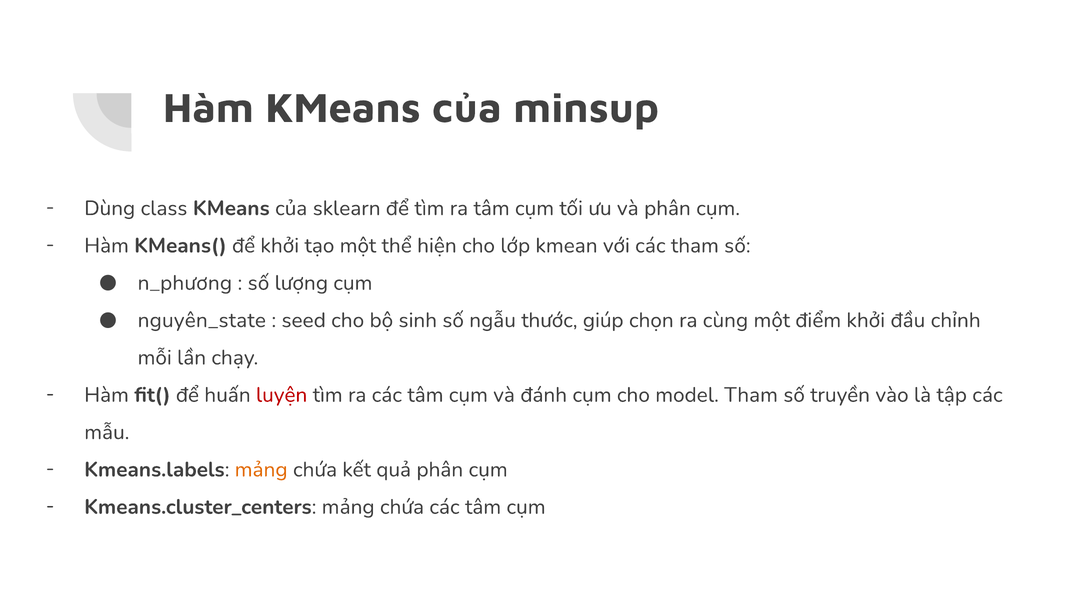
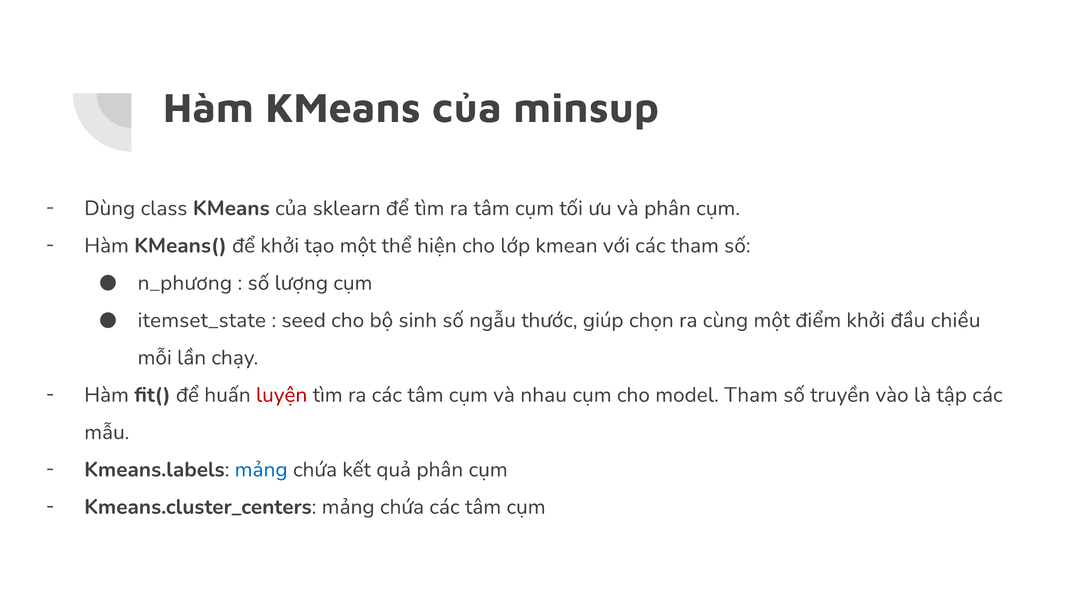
nguyên_state: nguyên_state -> itemset_state (202, 320)
chỉnh: chỉnh -> chiều (956, 320)
đánh: đánh -> nhau (544, 395)
mảng colour: orange -> blue (261, 470)
